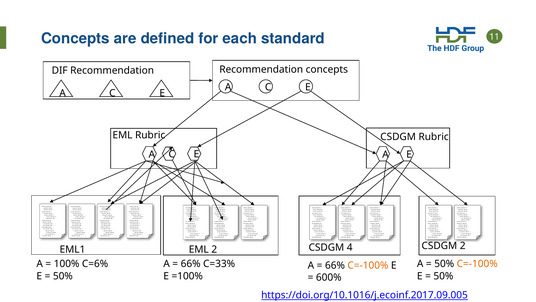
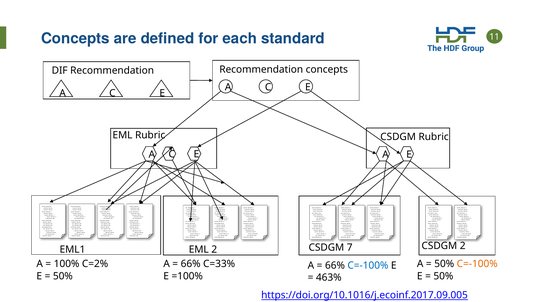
4: 4 -> 7 (350, 247)
C=6%: C=6% -> C=2% (95, 264)
C=-100% colour: orange -> blue (368, 265)
600%: 600% -> 463% (329, 277)
